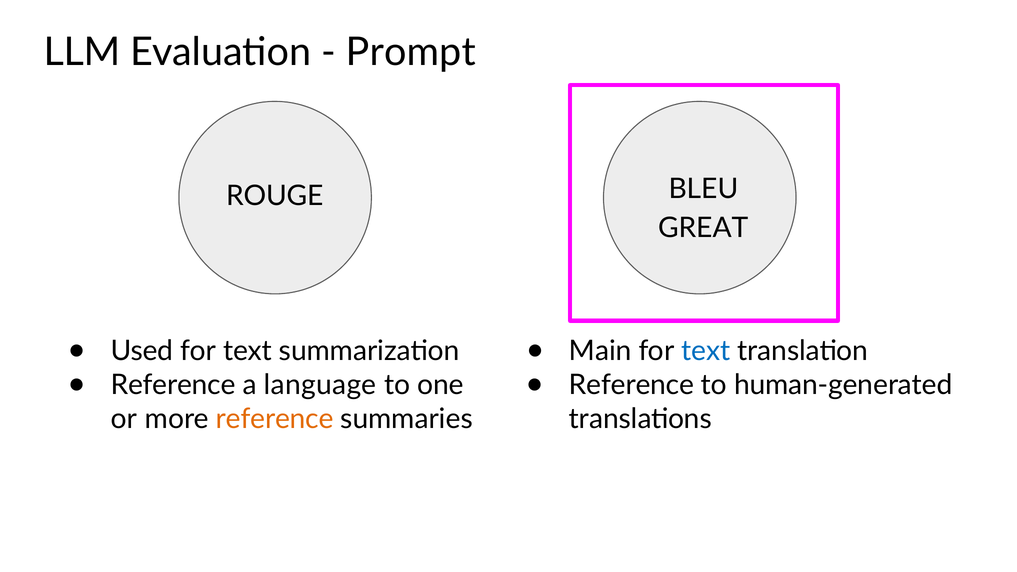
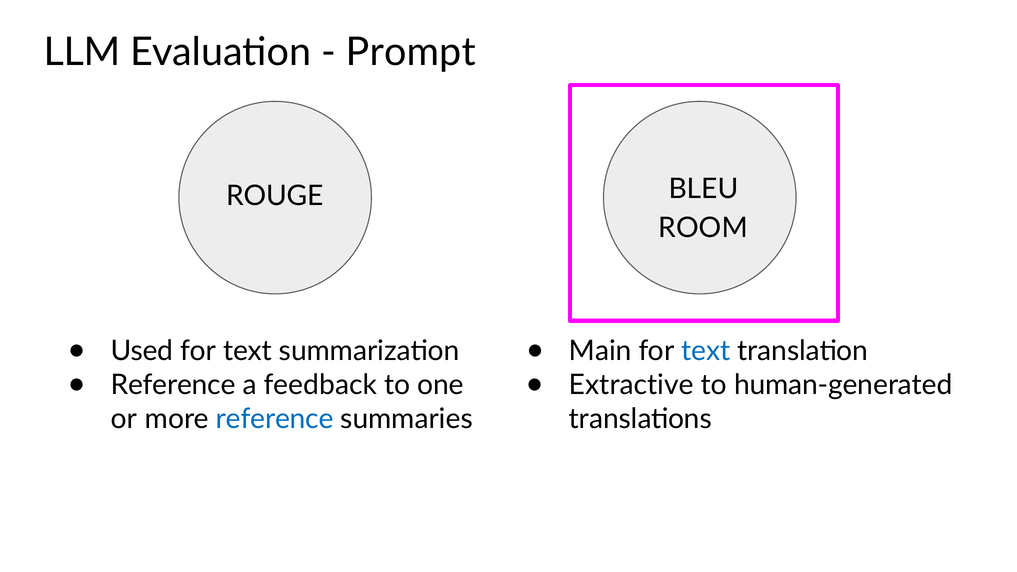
GREAT: GREAT -> ROOM (703, 228)
language: language -> feedback (320, 385)
Reference: Reference -> Extractive (631, 385)
reference colour: orange -> blue (275, 419)
